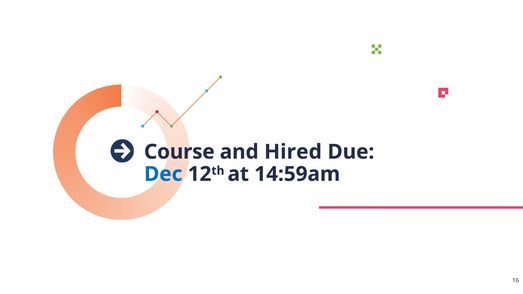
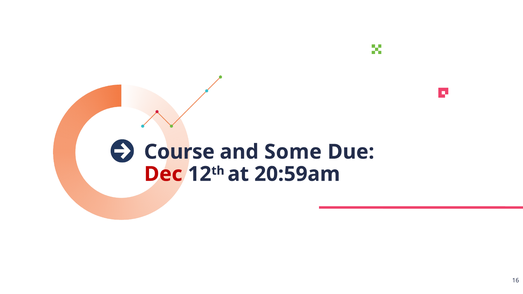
Hired: Hired -> Some (293, 152)
Dec colour: blue -> red (163, 174)
14:59am: 14:59am -> 20:59am (297, 174)
